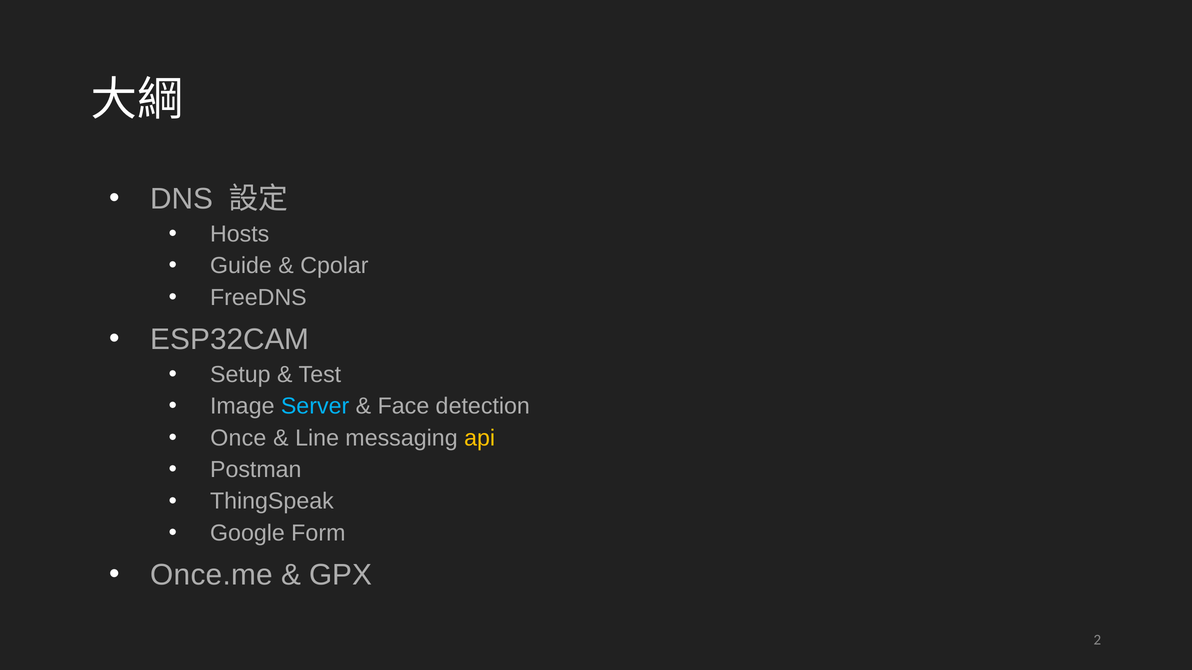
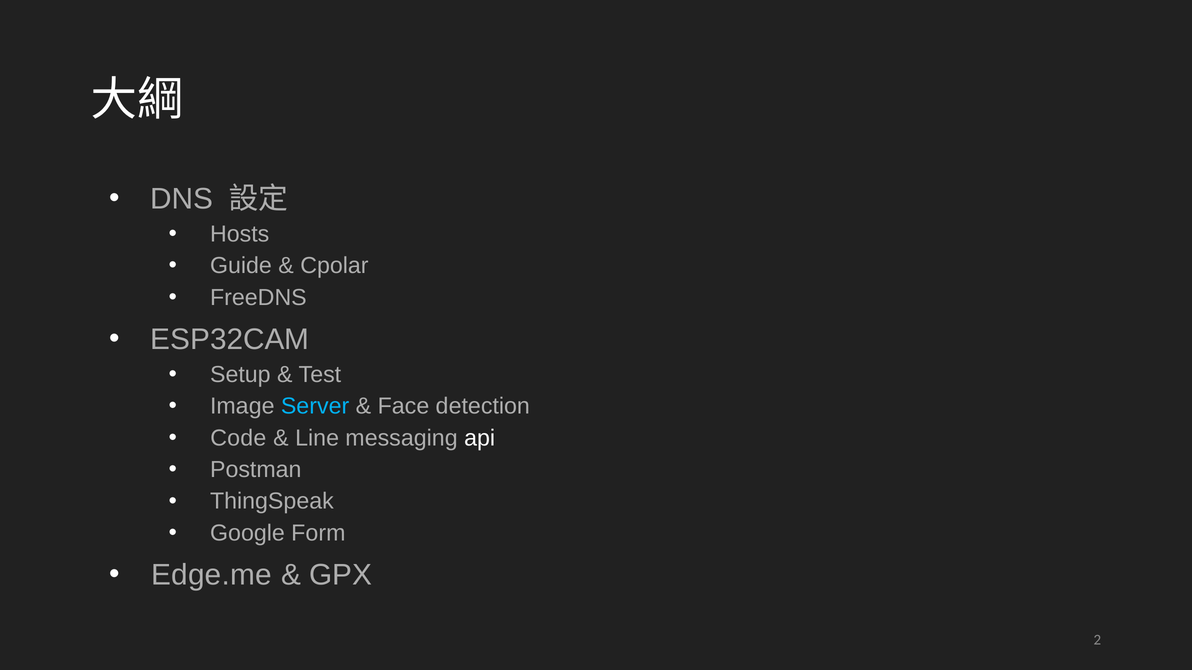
Once: Once -> Code (238, 438)
api colour: yellow -> white (480, 438)
Once.me: Once.me -> Edge.me (212, 575)
